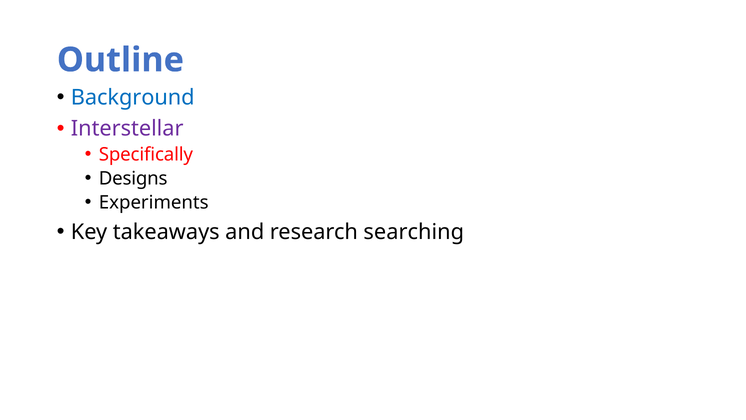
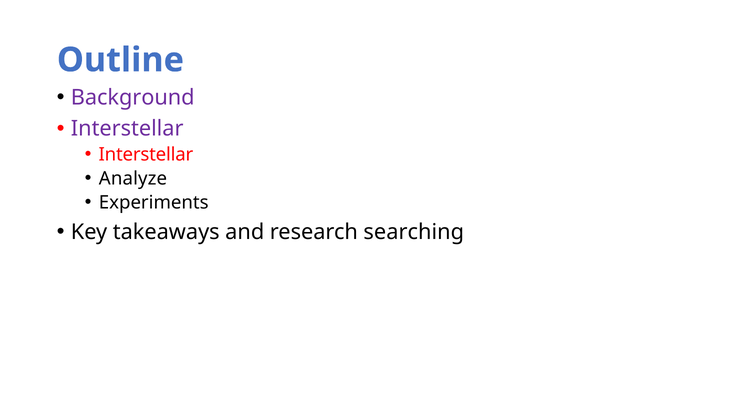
Background colour: blue -> purple (133, 97)
Specifically: Specifically -> Interstellar (146, 154)
Designs: Designs -> Analyze (133, 178)
